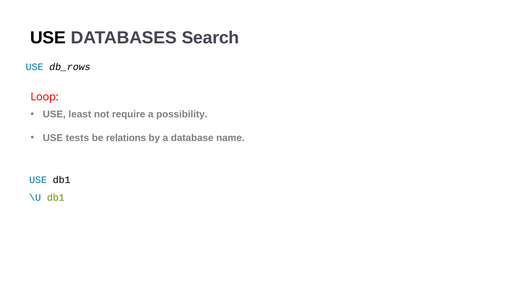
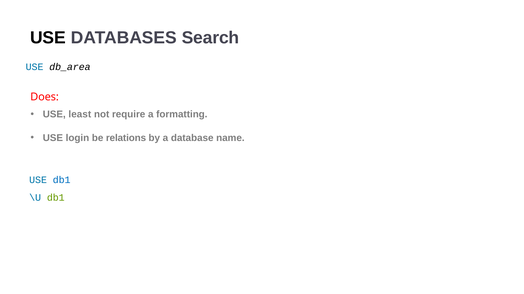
db_rows: db_rows -> db_area (70, 67)
Loop: Loop -> Does (45, 97)
possibility: possibility -> formatting (182, 115)
tests: tests -> login (77, 138)
db1 colour: black -> blue (62, 180)
